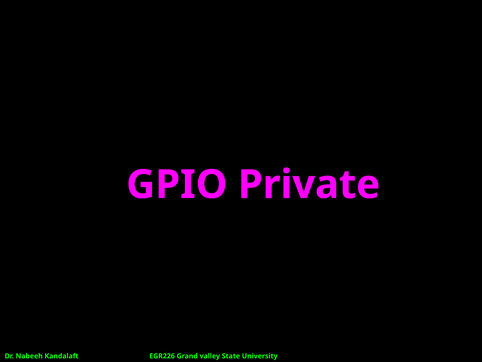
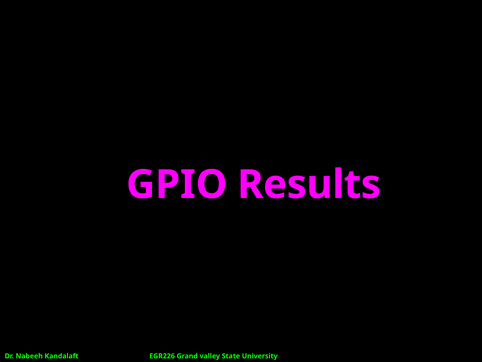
Private: Private -> Results (309, 184)
